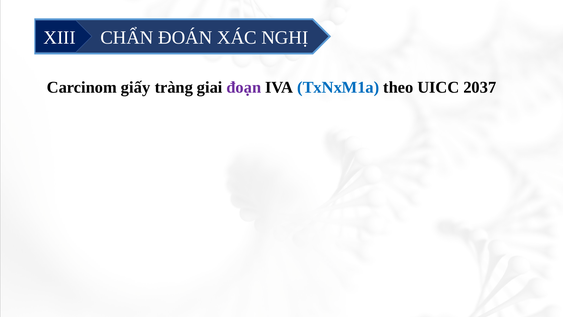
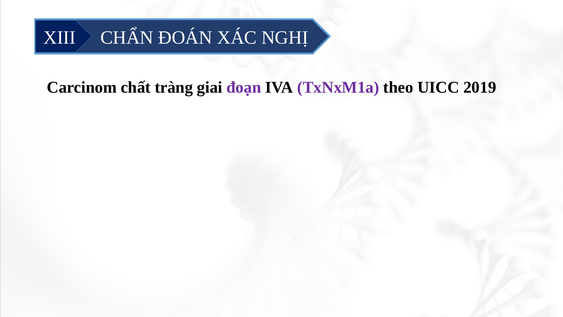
giấy: giấy -> chất (136, 87)
TxNxM1a colour: blue -> purple (338, 87)
2037: 2037 -> 2019 (480, 87)
